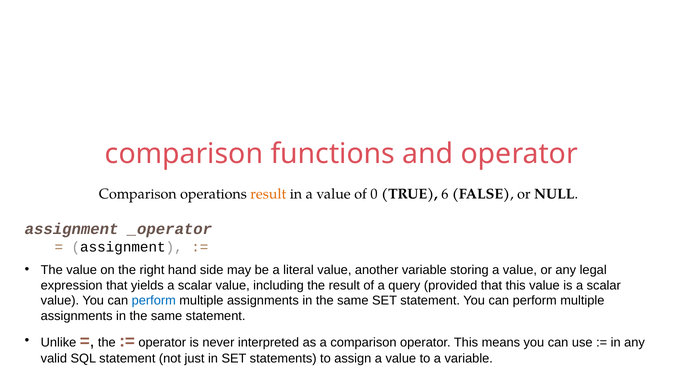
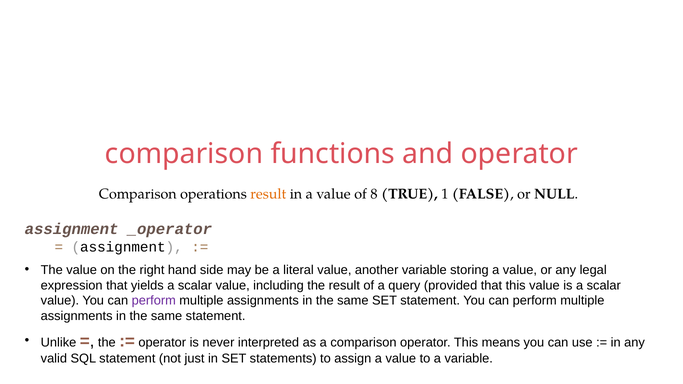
0: 0 -> 8 (374, 194)
6: 6 -> 1 (445, 194)
perform colour: blue -> purple (154, 301)
